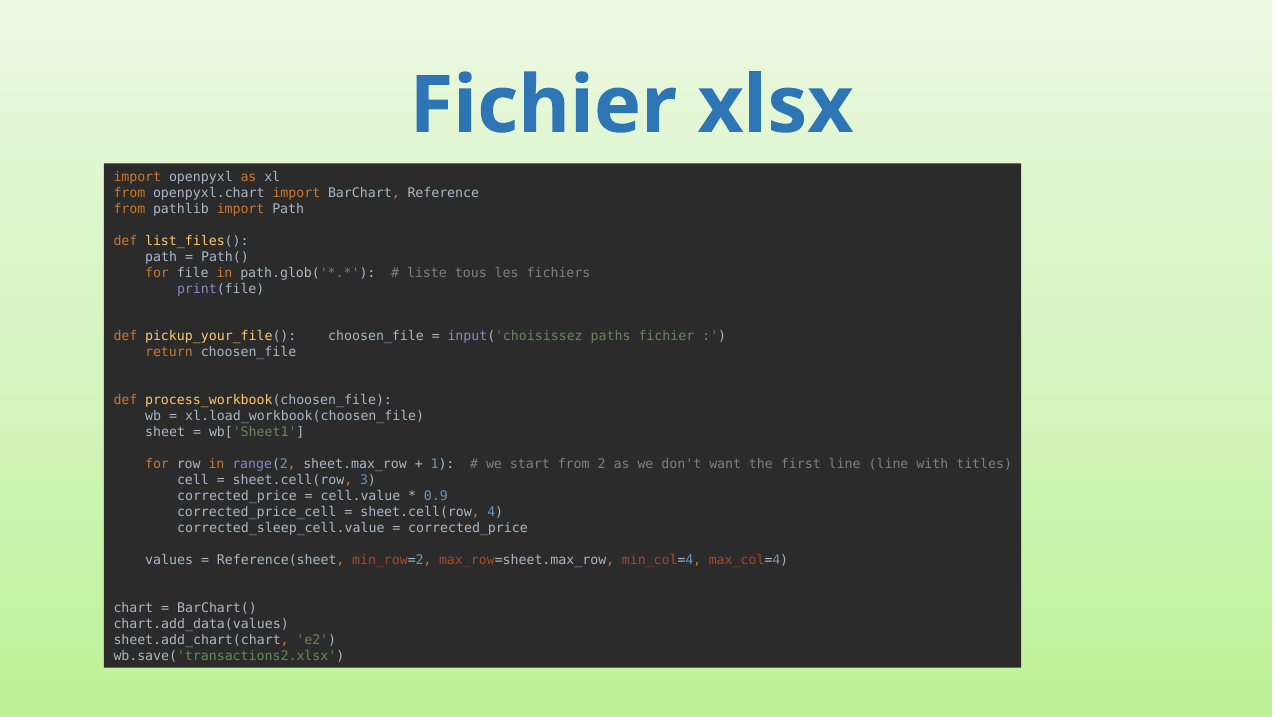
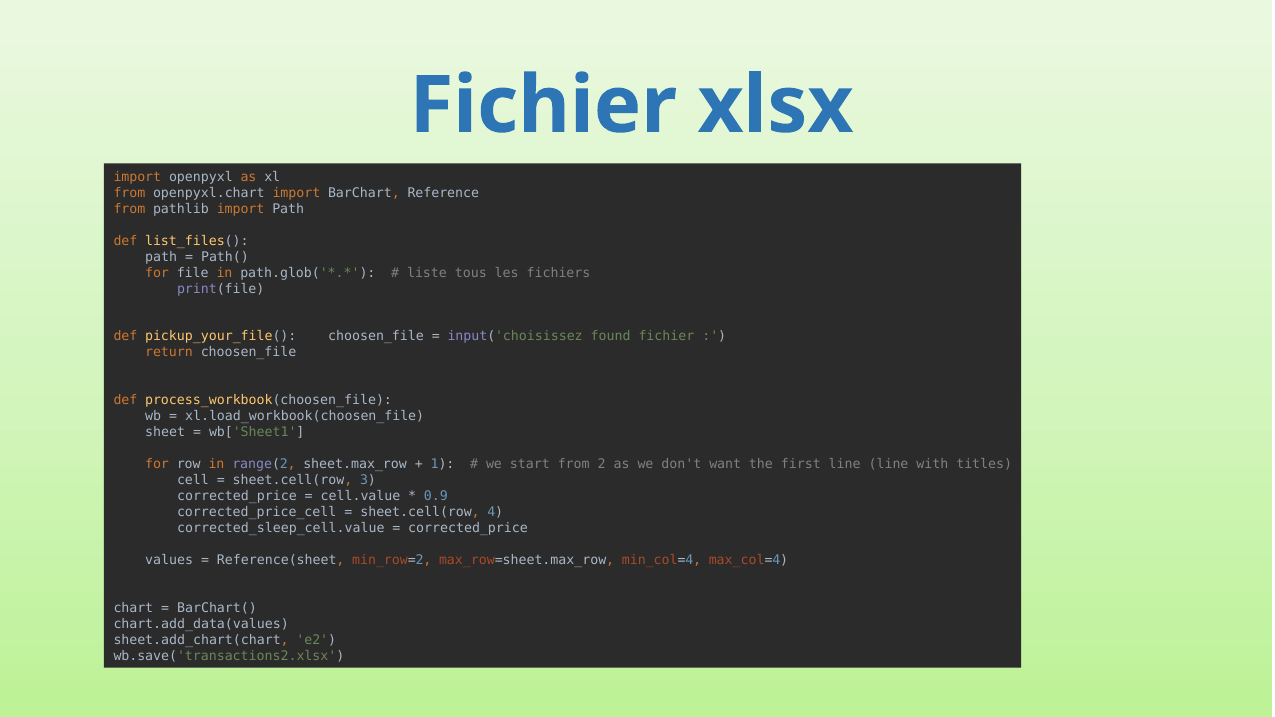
paths: paths -> found (611, 337)
